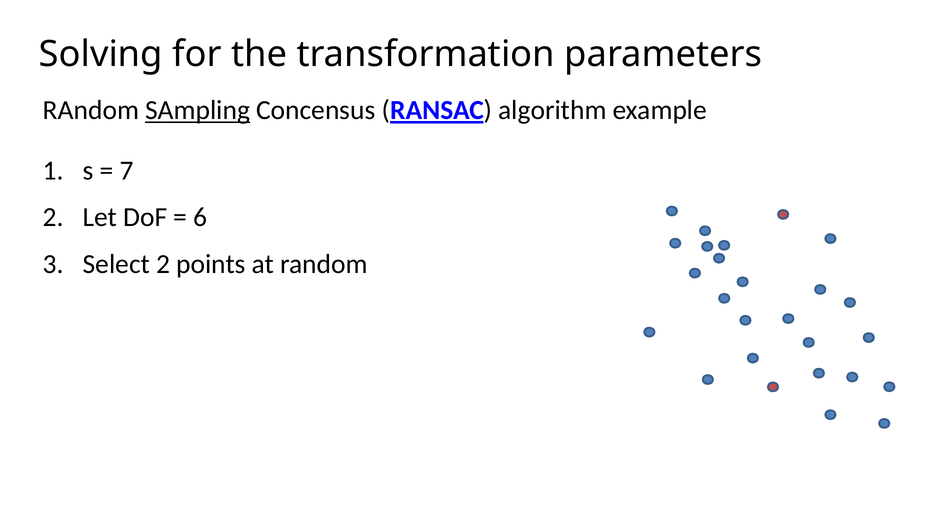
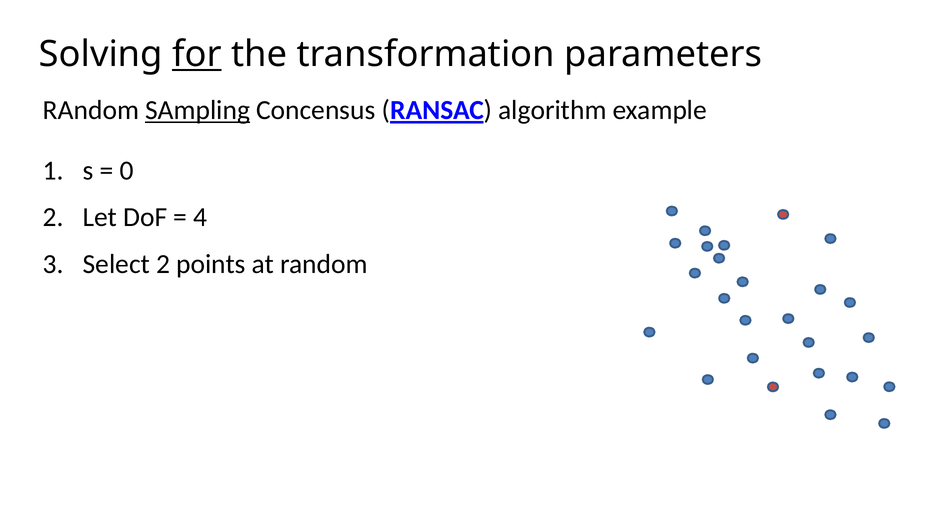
for underline: none -> present (197, 54)
7: 7 -> 0 (127, 171)
6: 6 -> 4 (200, 217)
